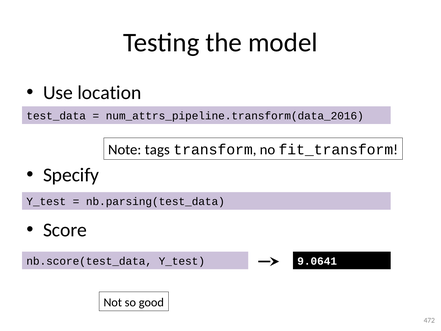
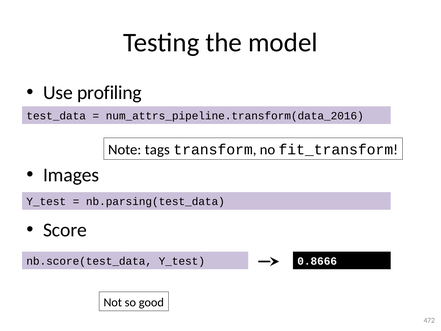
location: location -> profiling (109, 93)
Specify: Specify -> Images (71, 175)
9.0641: 9.0641 -> 0.8666 (317, 261)
